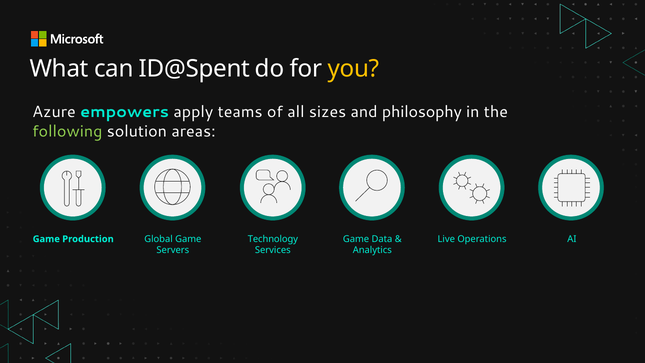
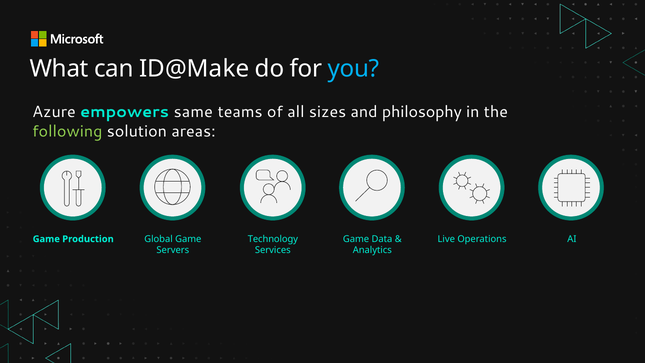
ID@Spent: ID@Spent -> ID@Make (194, 69)
you colour: yellow -> light blue (353, 69)
apply: apply -> same (193, 112)
